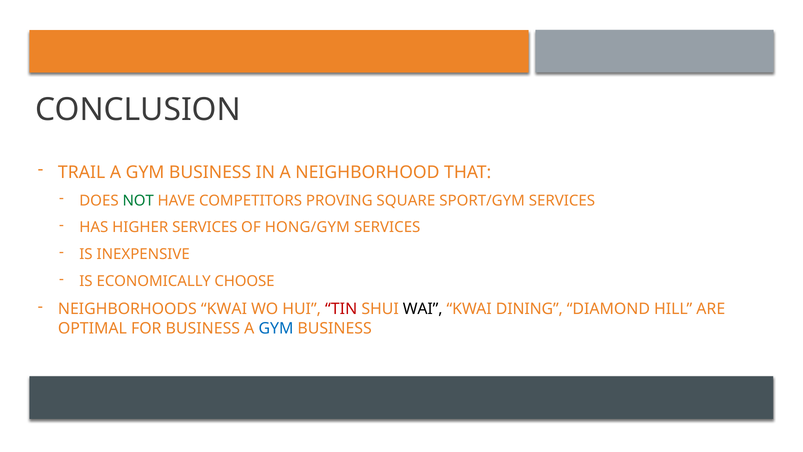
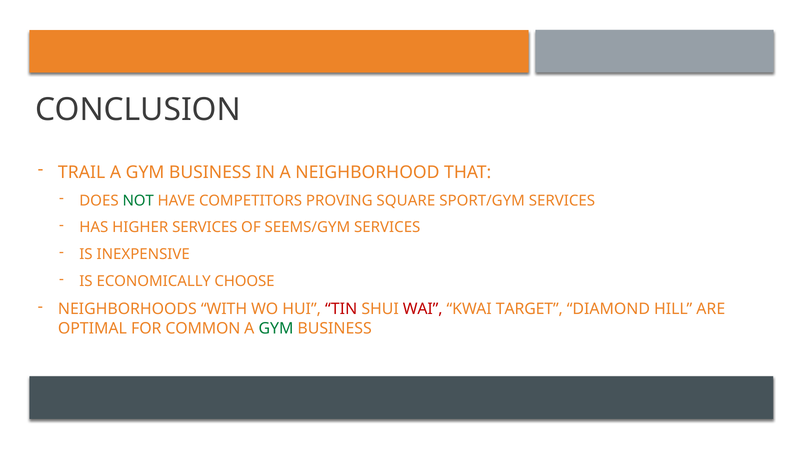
HONG/GYM: HONG/GYM -> SEEMS/GYM (307, 227)
NEIGHBORHOODS KWAI: KWAI -> WITH (224, 309)
WAI colour: black -> red (423, 309)
DINING: DINING -> TARGET (529, 309)
FOR BUSINESS: BUSINESS -> COMMON (203, 328)
GYM colour: blue -> green (276, 328)
